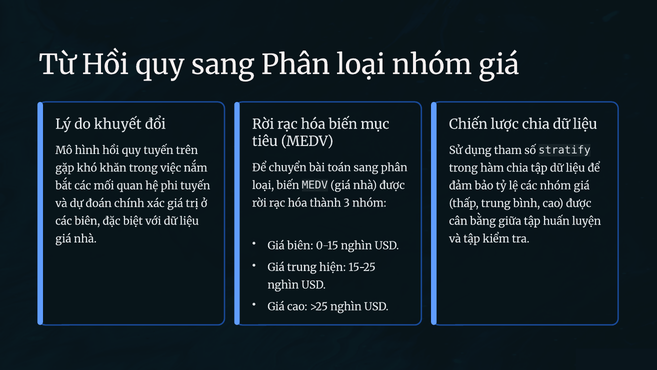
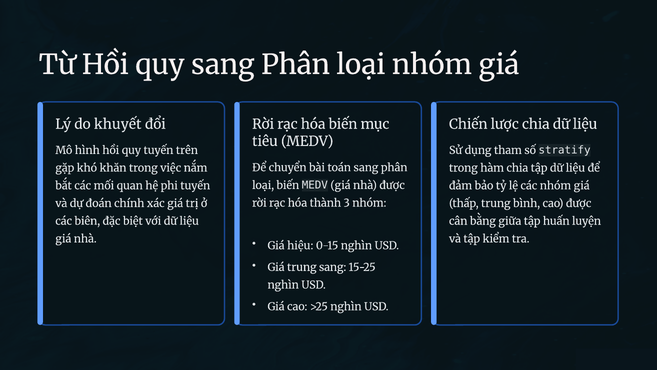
Giá biên: biên -> hiệu (300, 245)
trung hiện: hiện -> sang (333, 267)
